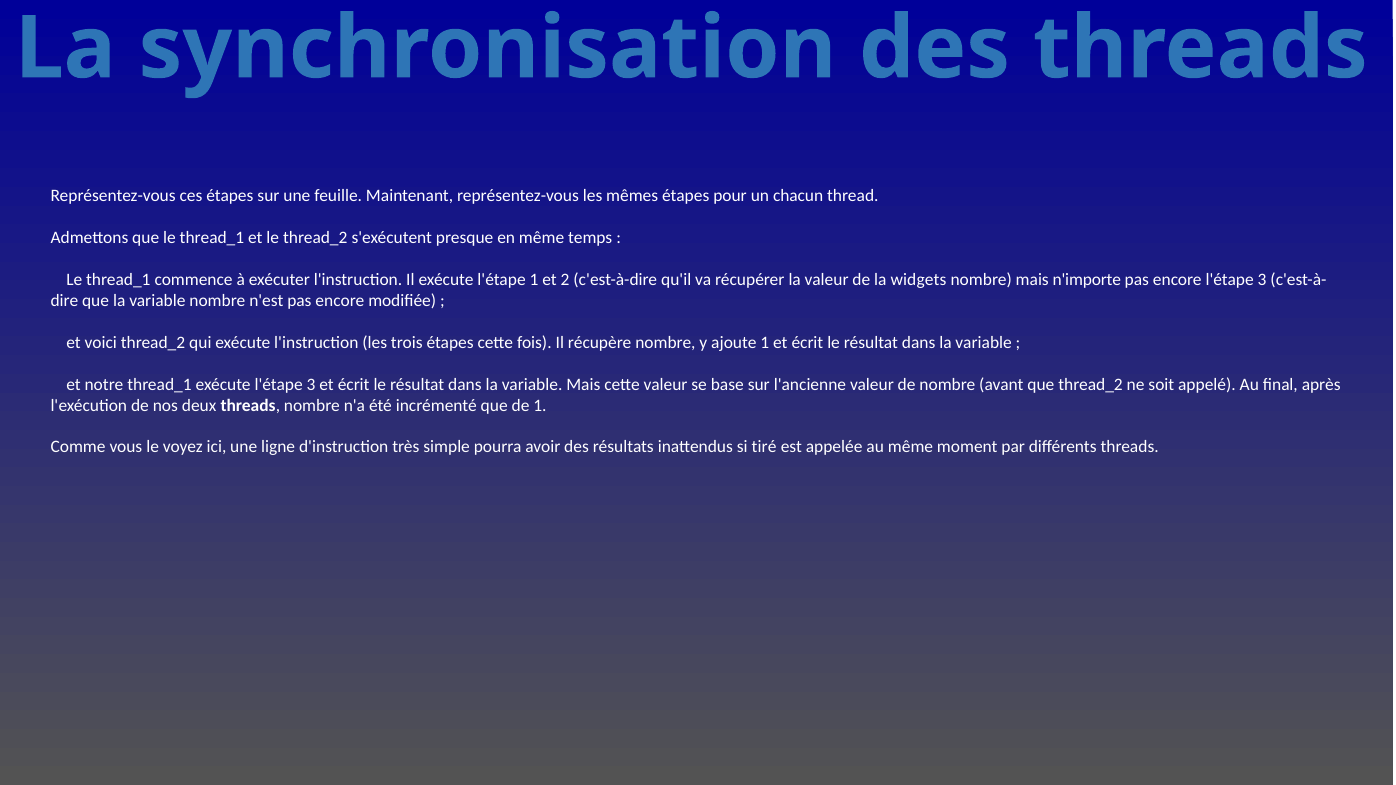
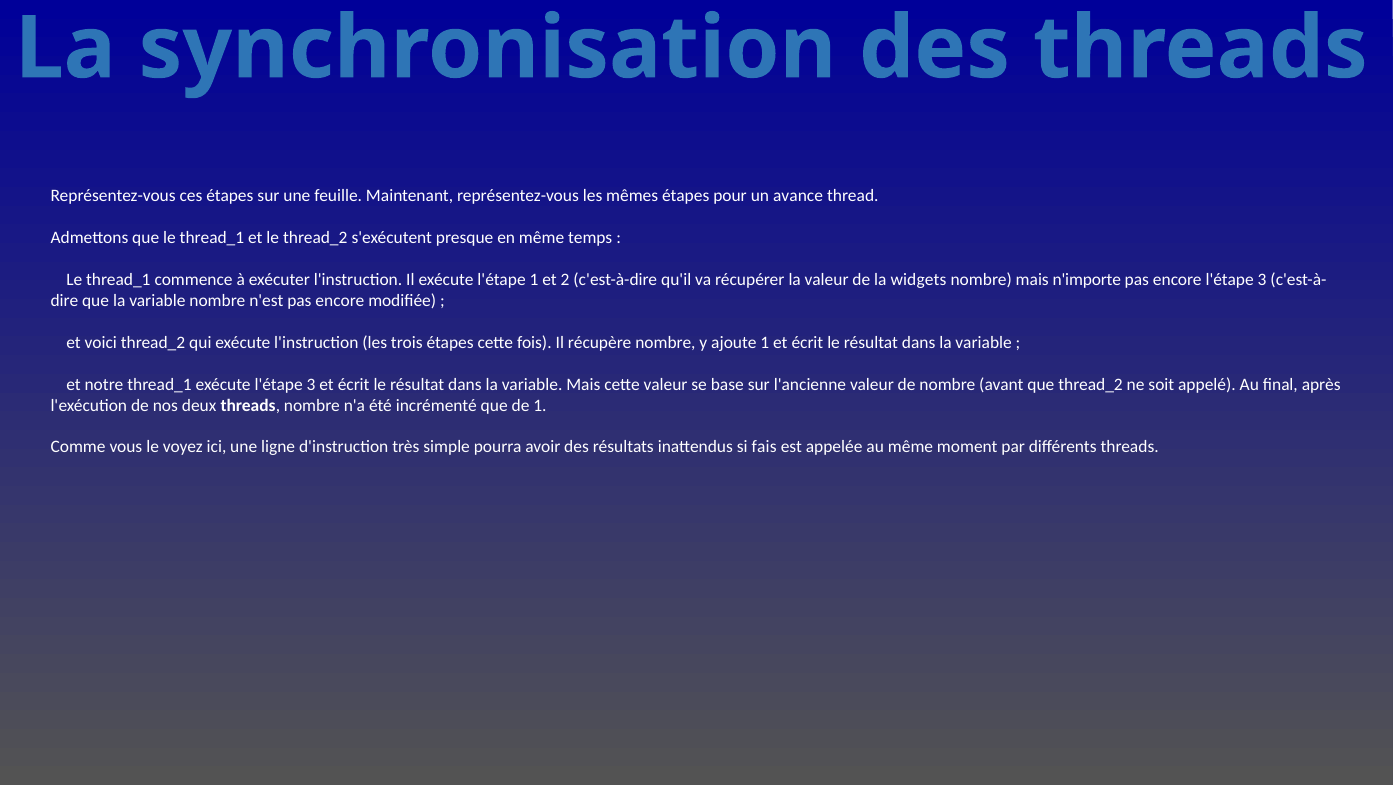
chacun: chacun -> avance (798, 196)
tiré: tiré -> fais (764, 447)
